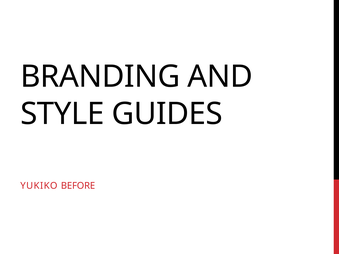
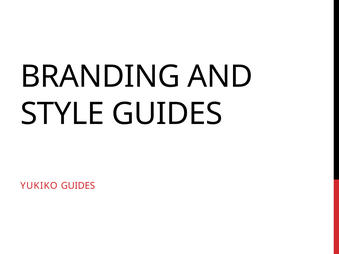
YUKIKO BEFORE: BEFORE -> GUIDES (78, 186)
